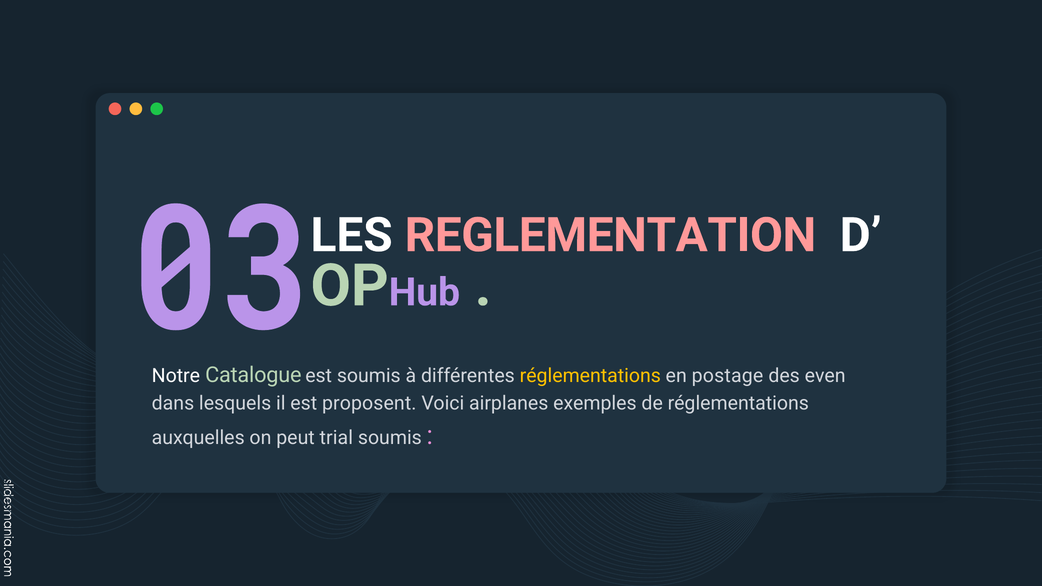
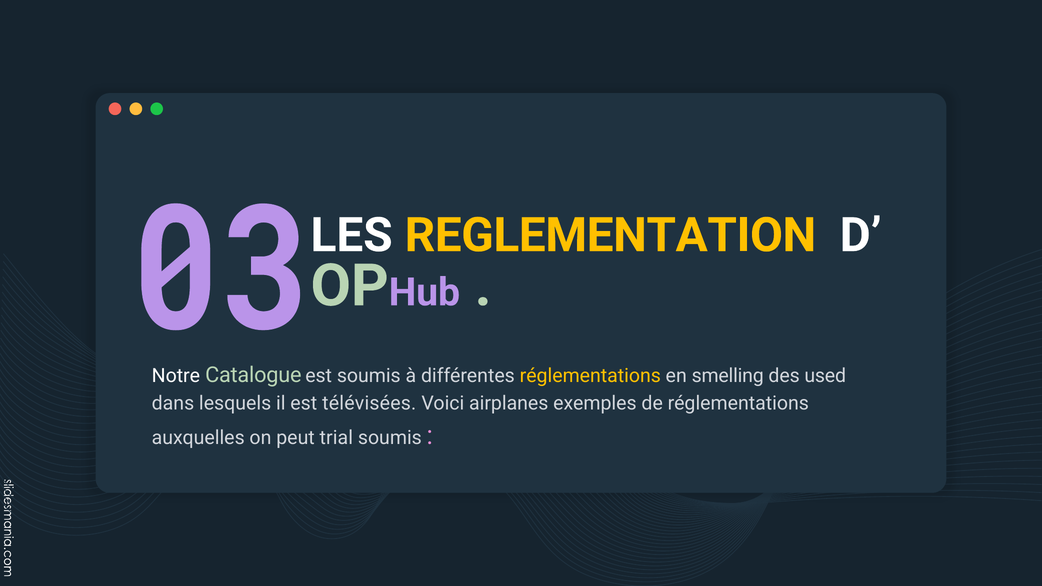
REGLEMENTATION colour: pink -> yellow (610, 235)
postage: postage -> smelling (728, 376)
even: even -> used (825, 376)
proposent: proposent -> télévisées (369, 403)
